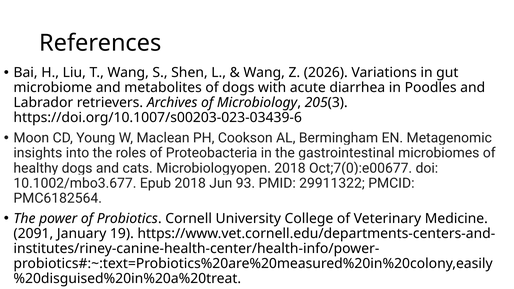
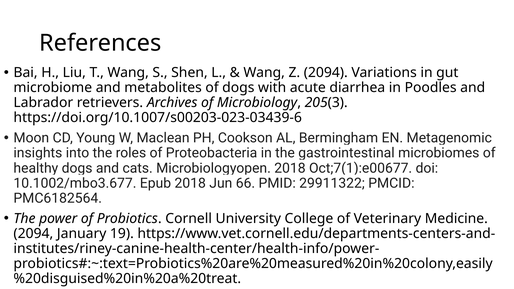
Z 2026: 2026 -> 2094 (326, 73)
Oct;7(0):e00677: Oct;7(0):e00677 -> Oct;7(1):e00677 (361, 168)
93: 93 -> 66 (245, 183)
2091: 2091 -> 2094 (33, 234)
